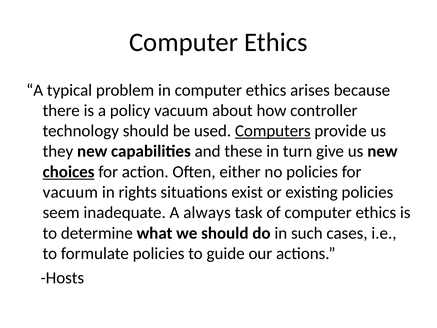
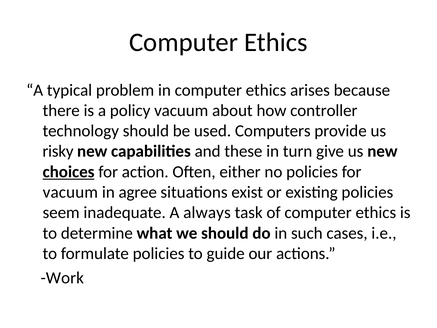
Computers underline: present -> none (273, 131)
they: they -> risky (58, 151)
rights: rights -> agree (138, 192)
Hosts: Hosts -> Work (62, 278)
